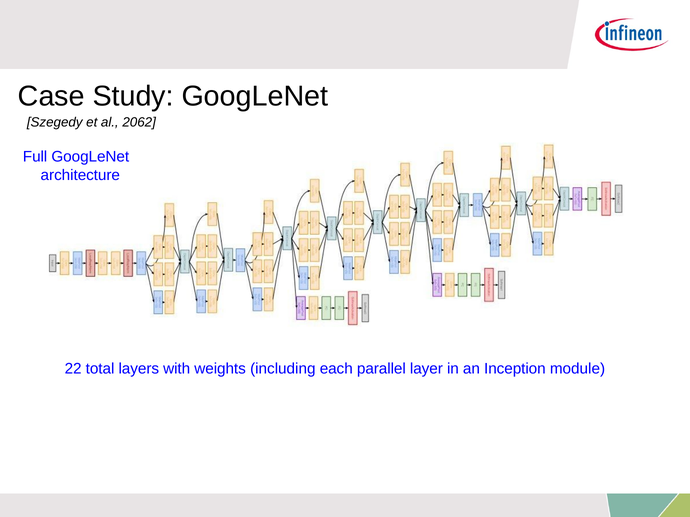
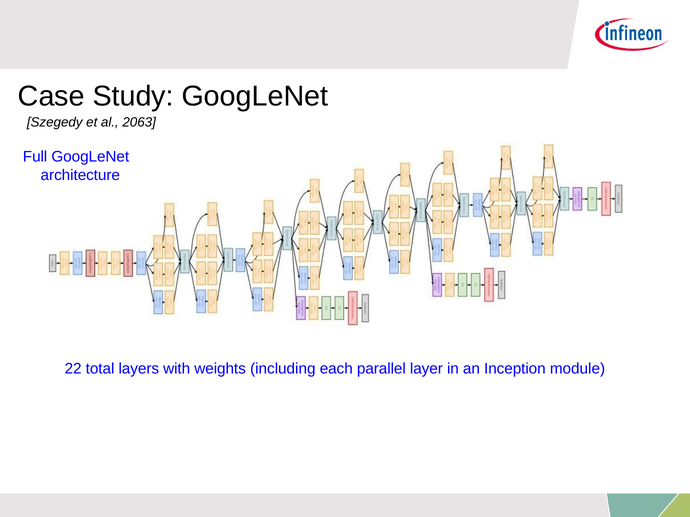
2062: 2062 -> 2063 (139, 123)
